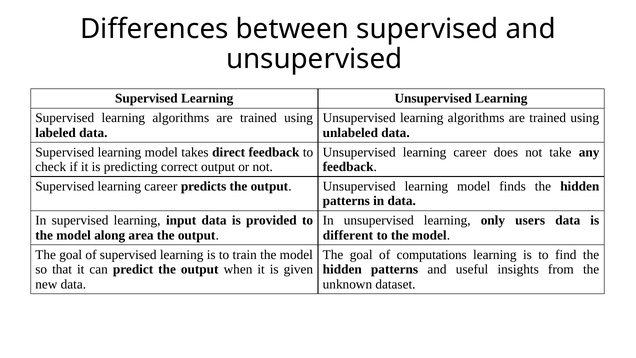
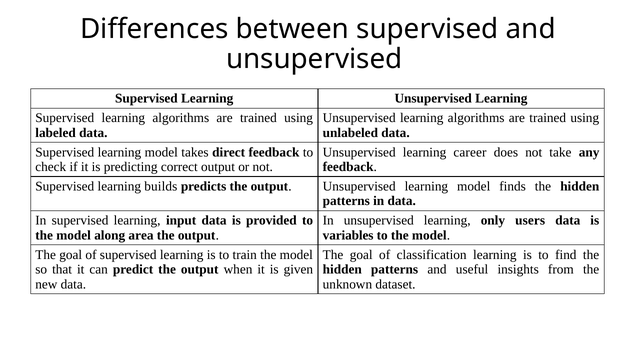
Supervised learning career: career -> builds (161, 186)
different: different -> variables (348, 235)
computations: computations -> classification (432, 255)
